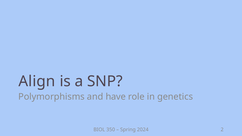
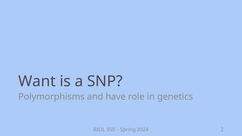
Align: Align -> Want (37, 81)
